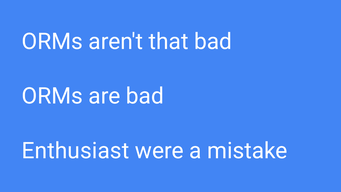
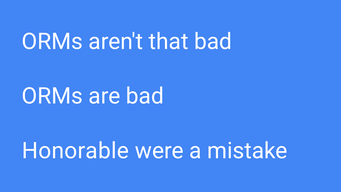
Enthusiast: Enthusiast -> Honorable (75, 151)
